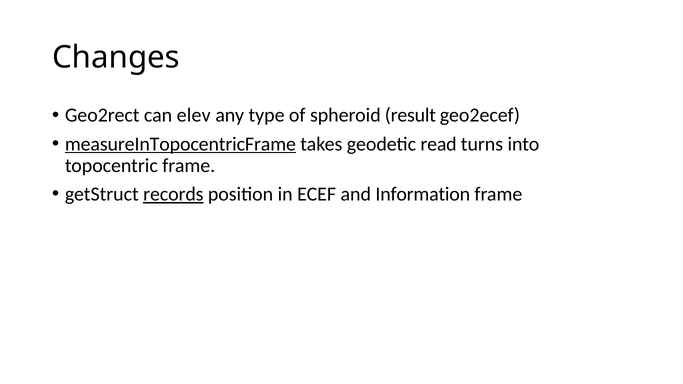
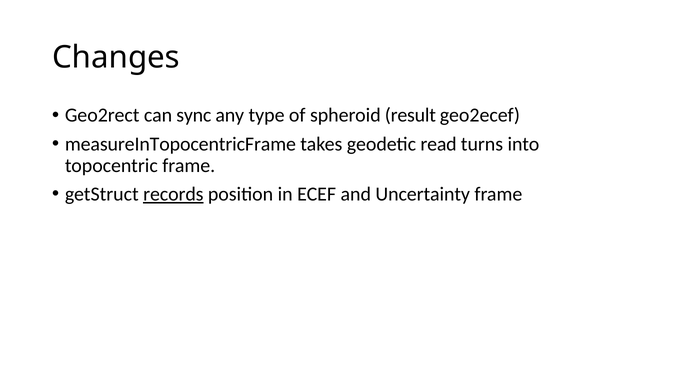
elev: elev -> sync (194, 115)
measureInTopocentricFrame underline: present -> none (180, 144)
Information: Information -> Uncertainty (423, 194)
